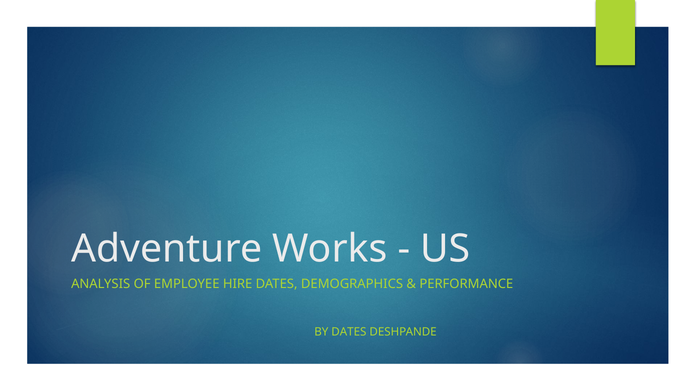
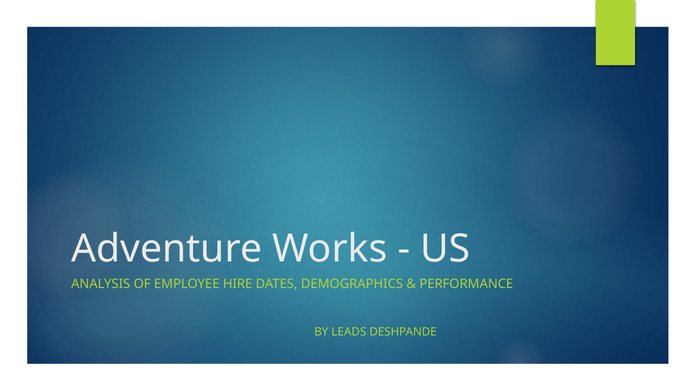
BY DATES: DATES -> LEADS (349, 332)
